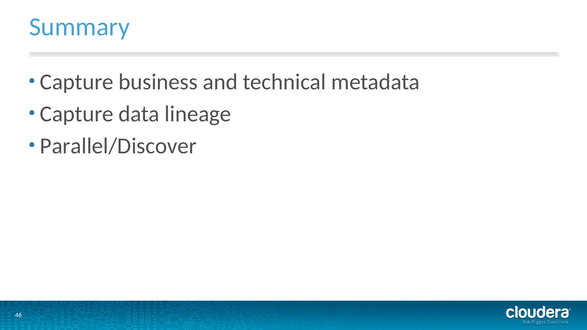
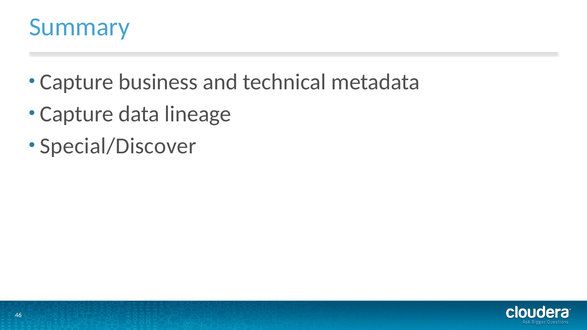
Parallel/Discover: Parallel/Discover -> Special/Discover (118, 146)
